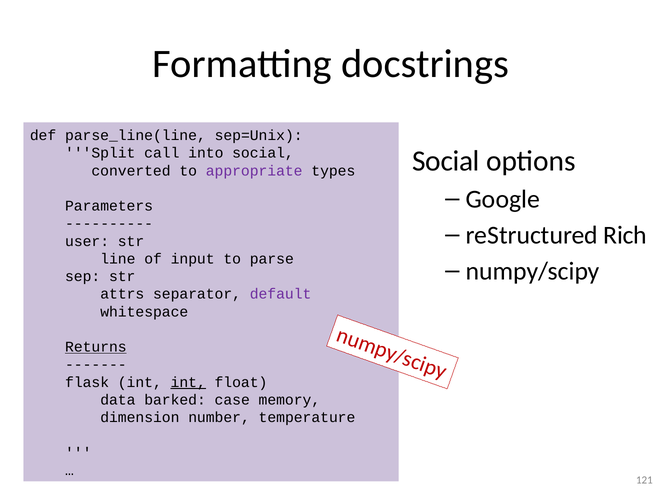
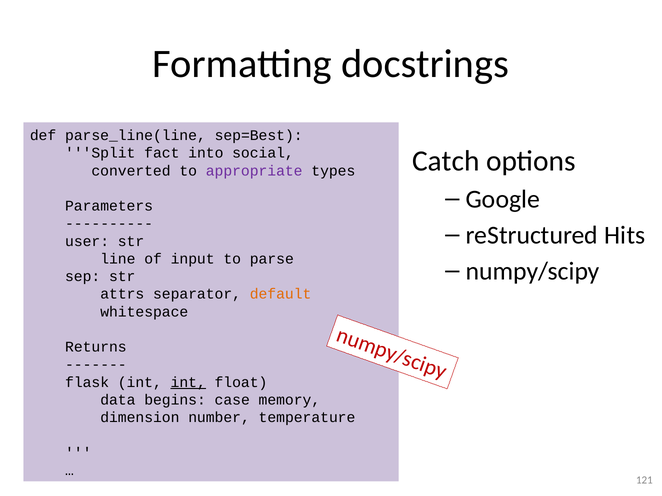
sep=Unix: sep=Unix -> sep=Best (259, 136)
call: call -> fact (162, 153)
Social: Social -> Catch (446, 161)
Rich: Rich -> Hits (625, 235)
default colour: purple -> orange (281, 294)
Returns underline: present -> none (96, 347)
barked: barked -> begins (175, 400)
